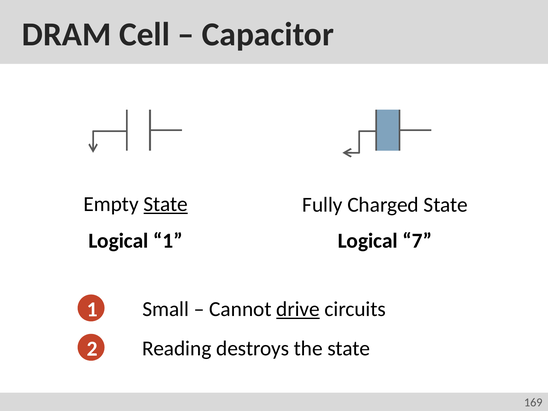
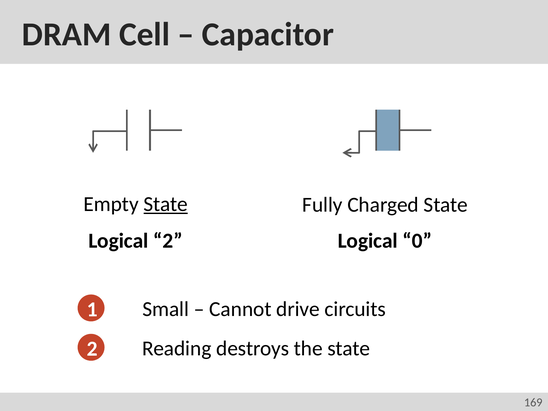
Logical 1: 1 -> 2 (168, 241)
7: 7 -> 0 (417, 241)
drive underline: present -> none (298, 309)
